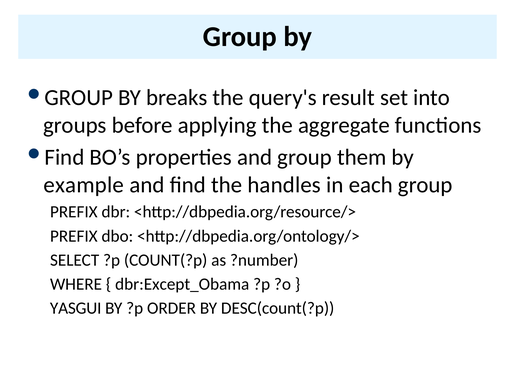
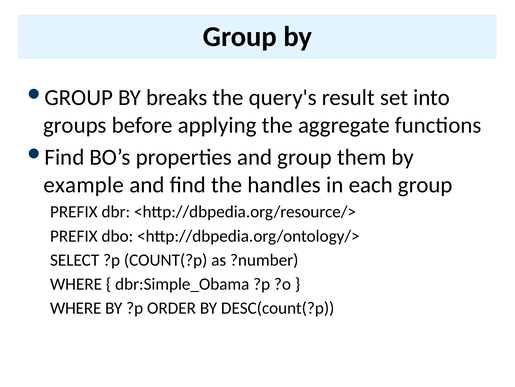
dbr:Except_Obama: dbr:Except_Obama -> dbr:Simple_Obama (182, 284)
YASGUI: YASGUI -> WHERE (76, 308)
